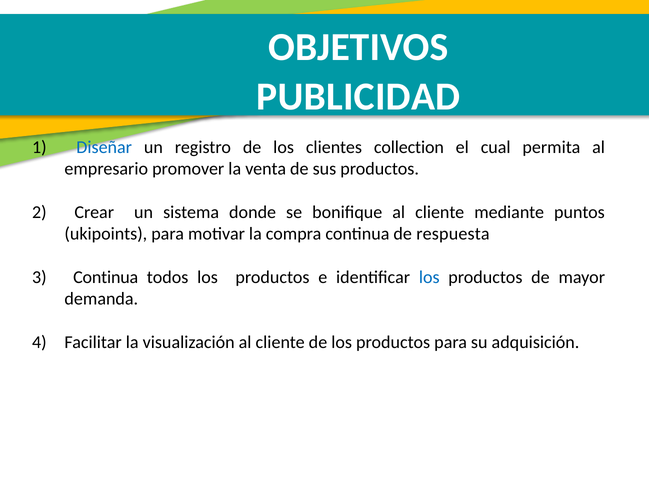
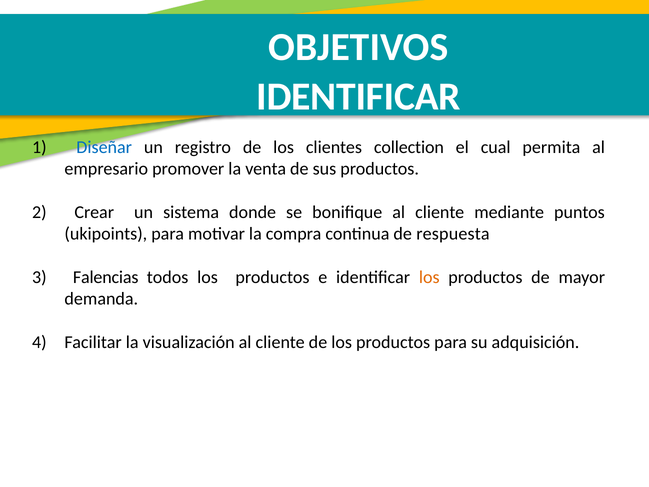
PUBLICIDAD: PUBLICIDAD -> IDENTIFICAR (359, 97)
Continua: Continua -> Falencias (106, 277)
los colour: blue -> orange (429, 277)
